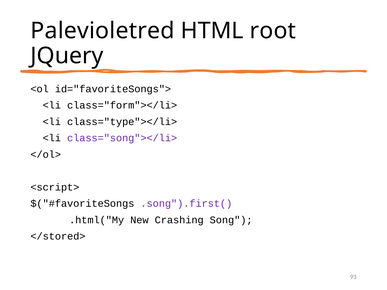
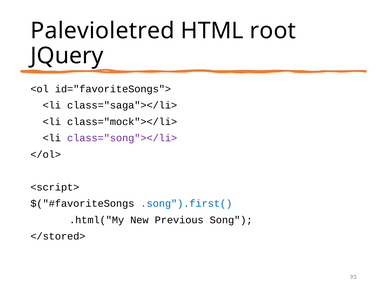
class="form"></li>: class="form"></li> -> class="saga"></li> (122, 105)
class="type"></li>: class="type"></li> -> class="mock"></li> (122, 122)
.song").first( colour: purple -> blue (186, 204)
Crashing: Crashing -> Previous (179, 220)
